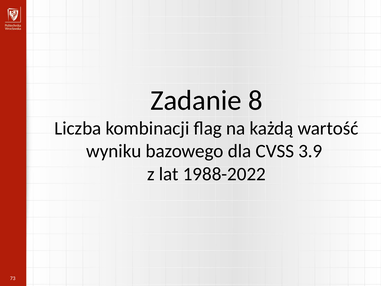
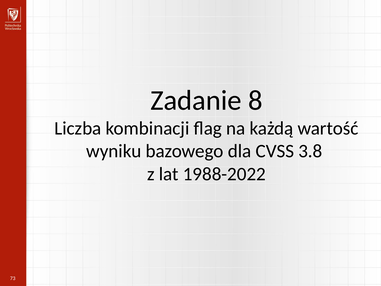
3.9: 3.9 -> 3.8 (310, 151)
